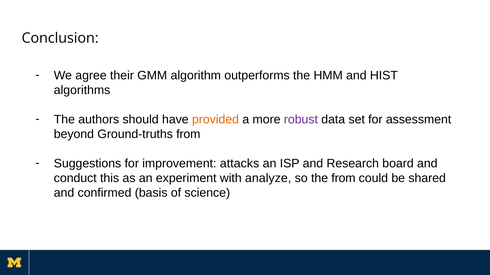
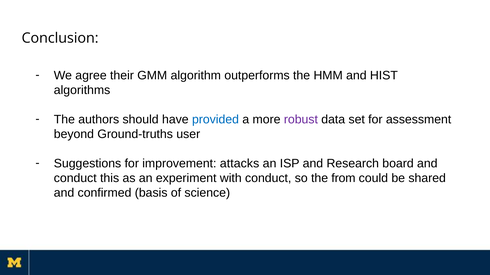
provided colour: orange -> blue (215, 120)
Ground-truths from: from -> user (188, 134)
with analyze: analyze -> conduct (268, 179)
